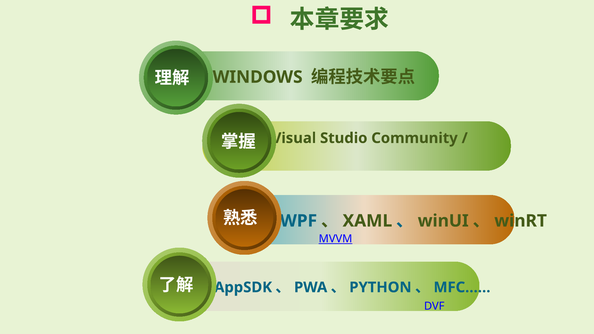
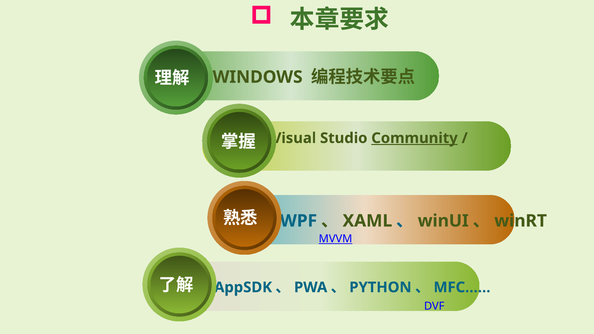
Community underline: none -> present (414, 138)
